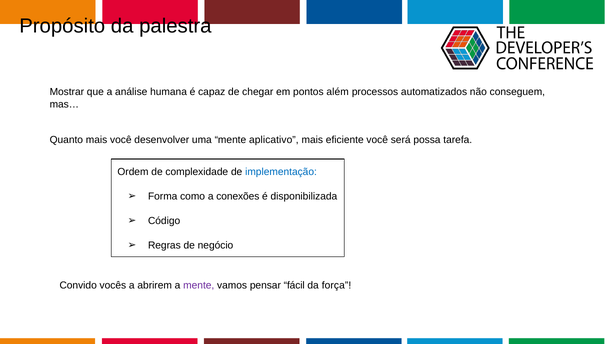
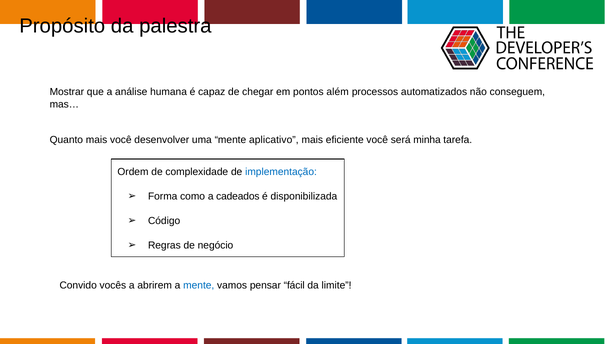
possa: possa -> minha (427, 140)
conexões: conexões -> cadeados (238, 196)
mente colour: purple -> blue (199, 285)
força: força -> limite (337, 285)
